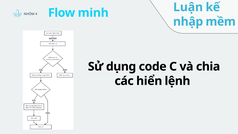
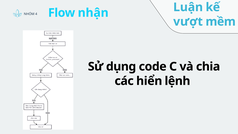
minh: minh -> nhận (93, 13)
nhập: nhập -> vượt (188, 22)
